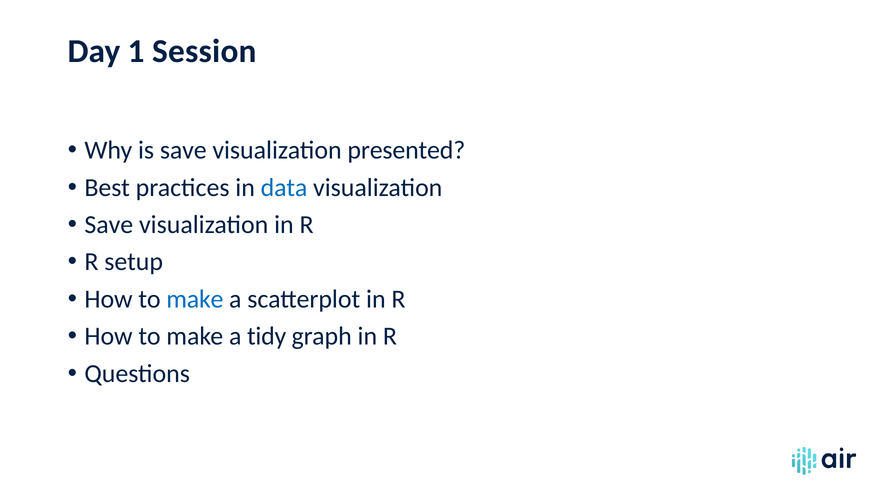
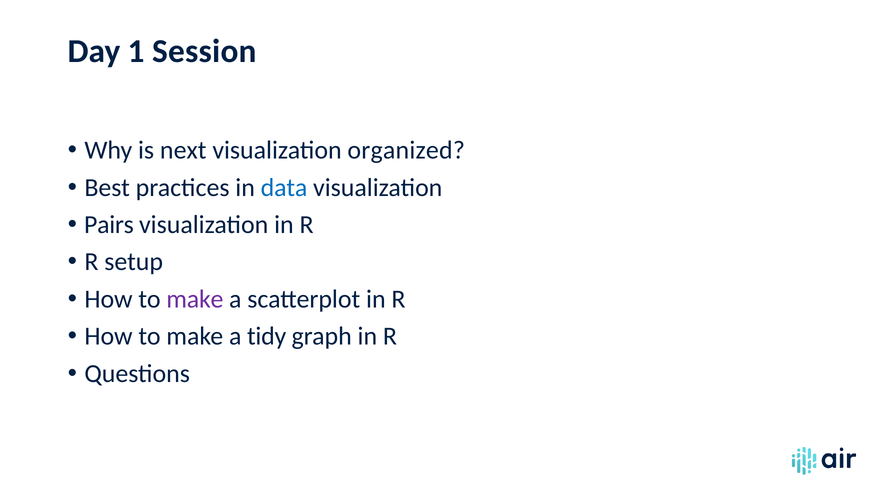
is save: save -> next (183, 150)
presented: presented -> organized (406, 150)
Save: Save -> Pairs (109, 225)
make colour: blue -> purple (195, 299)
